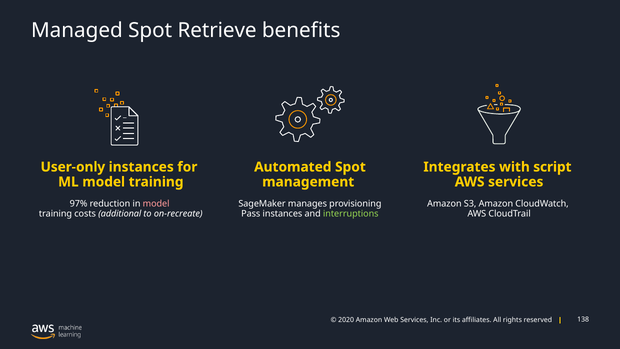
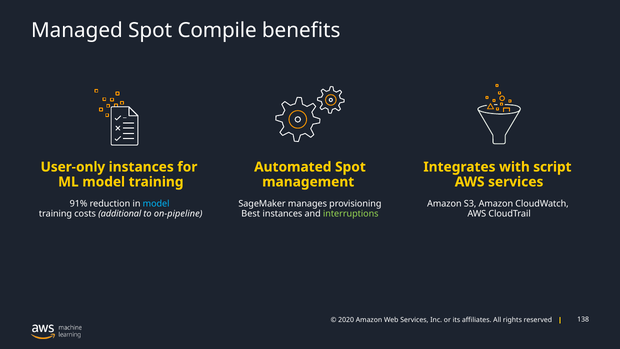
Retrieve: Retrieve -> Compile (217, 30)
97%: 97% -> 91% (79, 204)
model colour: pink -> light blue (156, 204)
on-recreate: on-recreate -> on-pipeline (178, 214)
Pass: Pass -> Best (251, 214)
